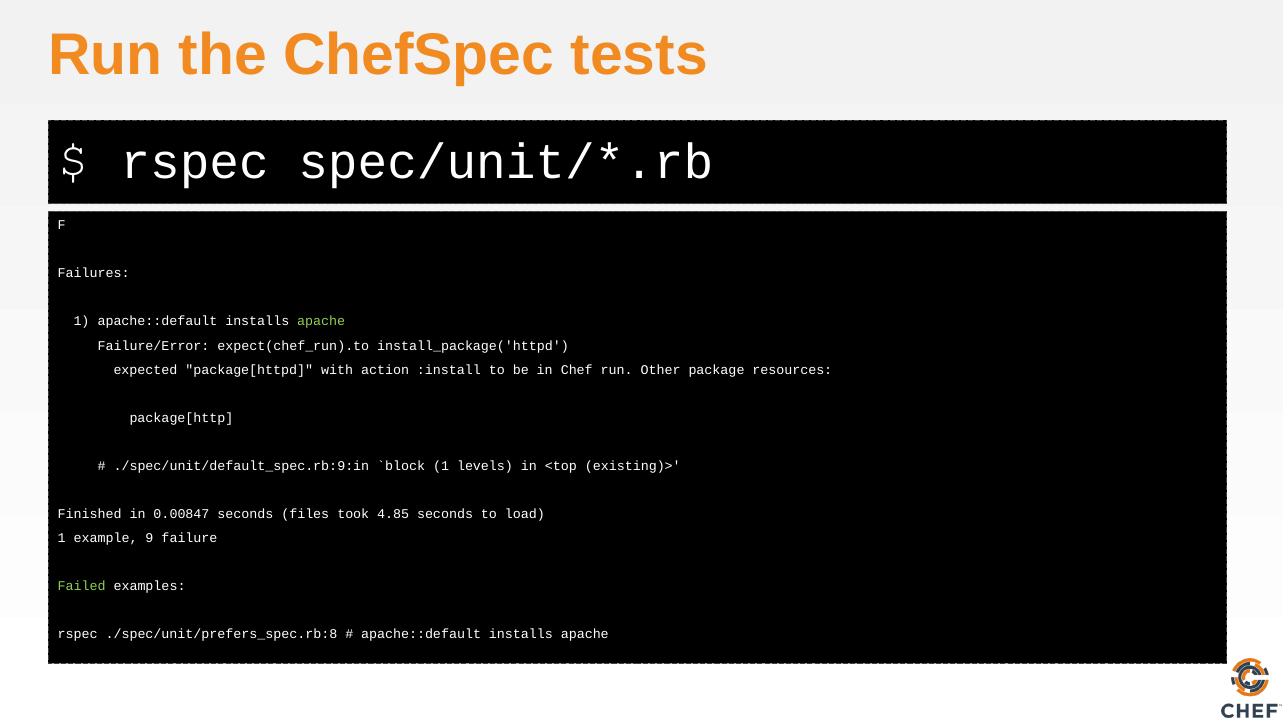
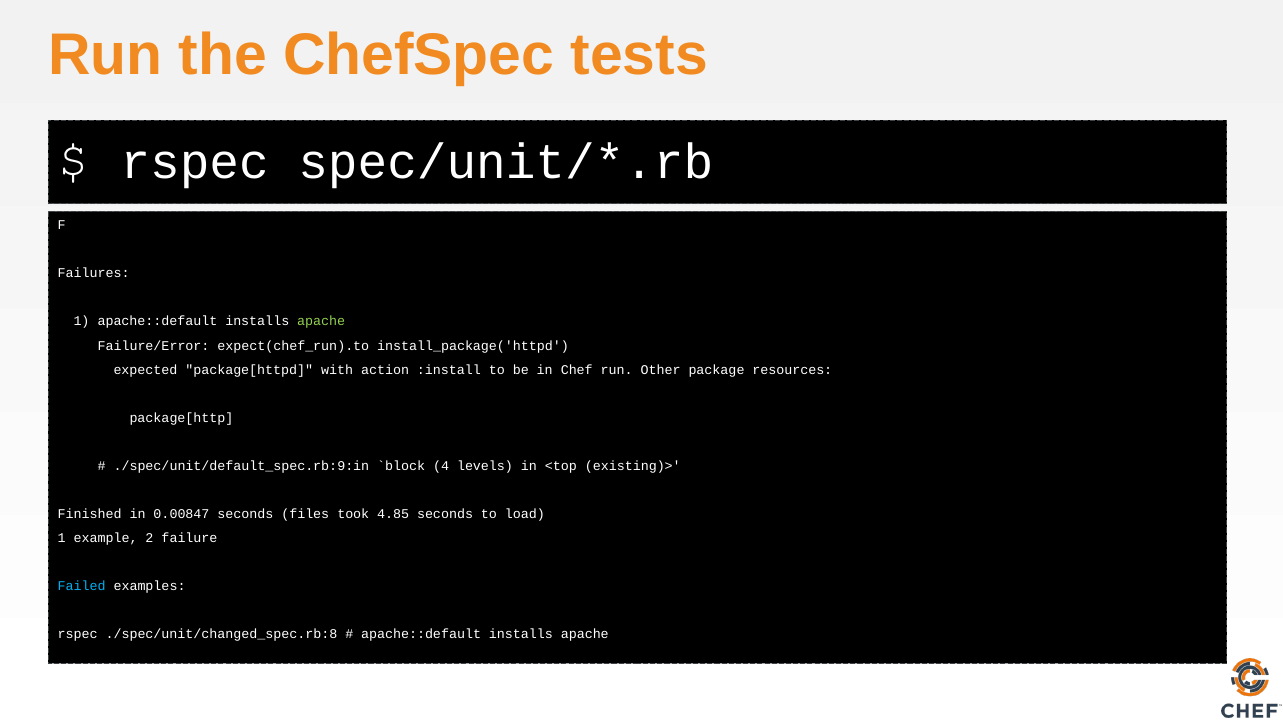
1: 1 -> 4 (441, 466)
9: 9 -> 2 (149, 539)
Failed colour: light green -> light blue (82, 587)
./spec/unit/prefers_spec.rb:8: ./spec/unit/prefers_spec.rb:8 -> ./spec/unit/changed_spec.rb:8 (221, 635)
